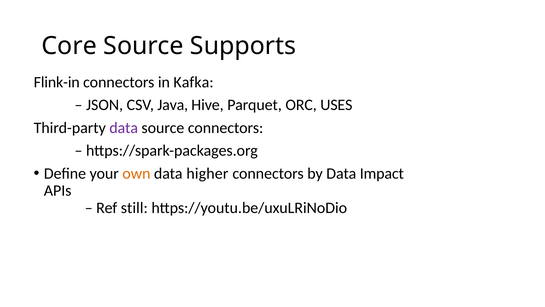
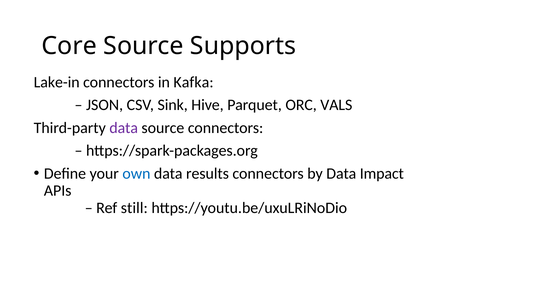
Flink-in: Flink-in -> Lake-in (57, 82)
Java: Java -> Sink (173, 105)
USES: USES -> VALS (336, 105)
own colour: orange -> blue (136, 173)
higher: higher -> results (208, 173)
